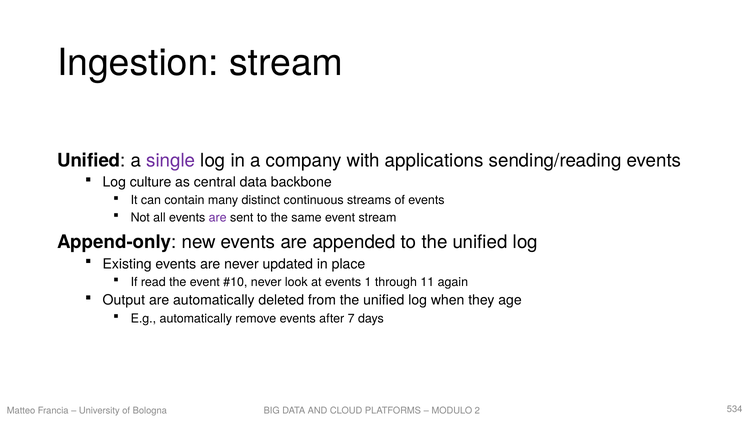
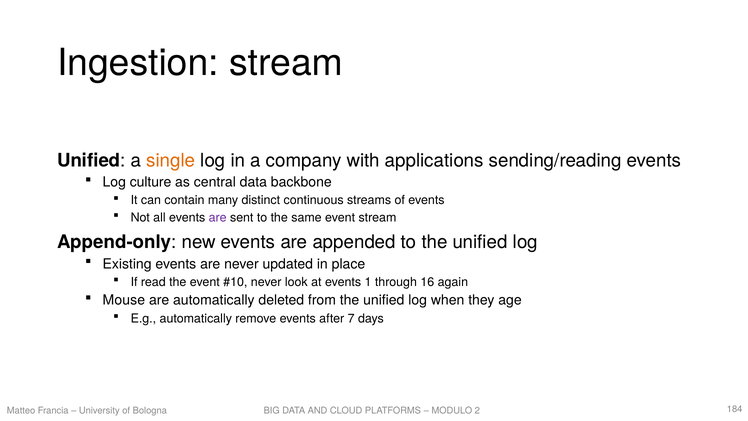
single colour: purple -> orange (171, 160)
11: 11 -> 16 (427, 282)
Output: Output -> Mouse (124, 300)
534: 534 -> 184 (735, 409)
